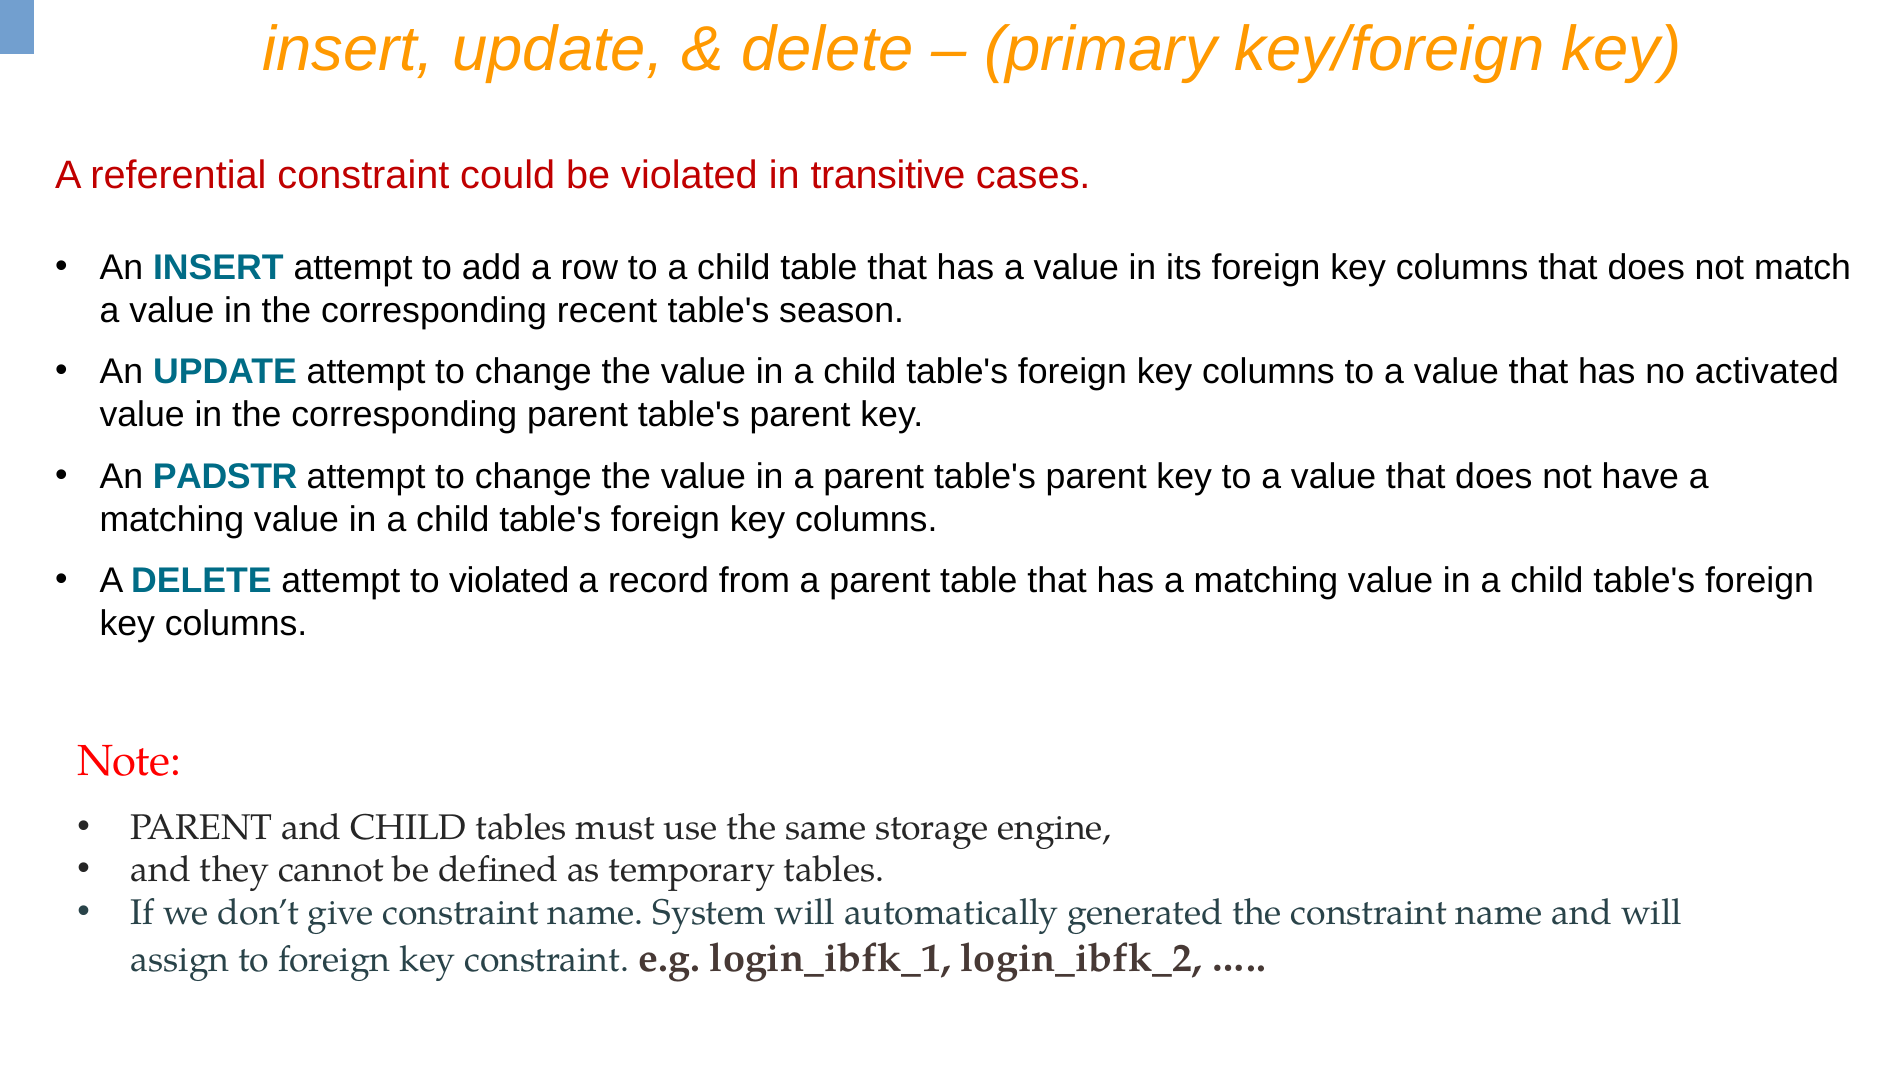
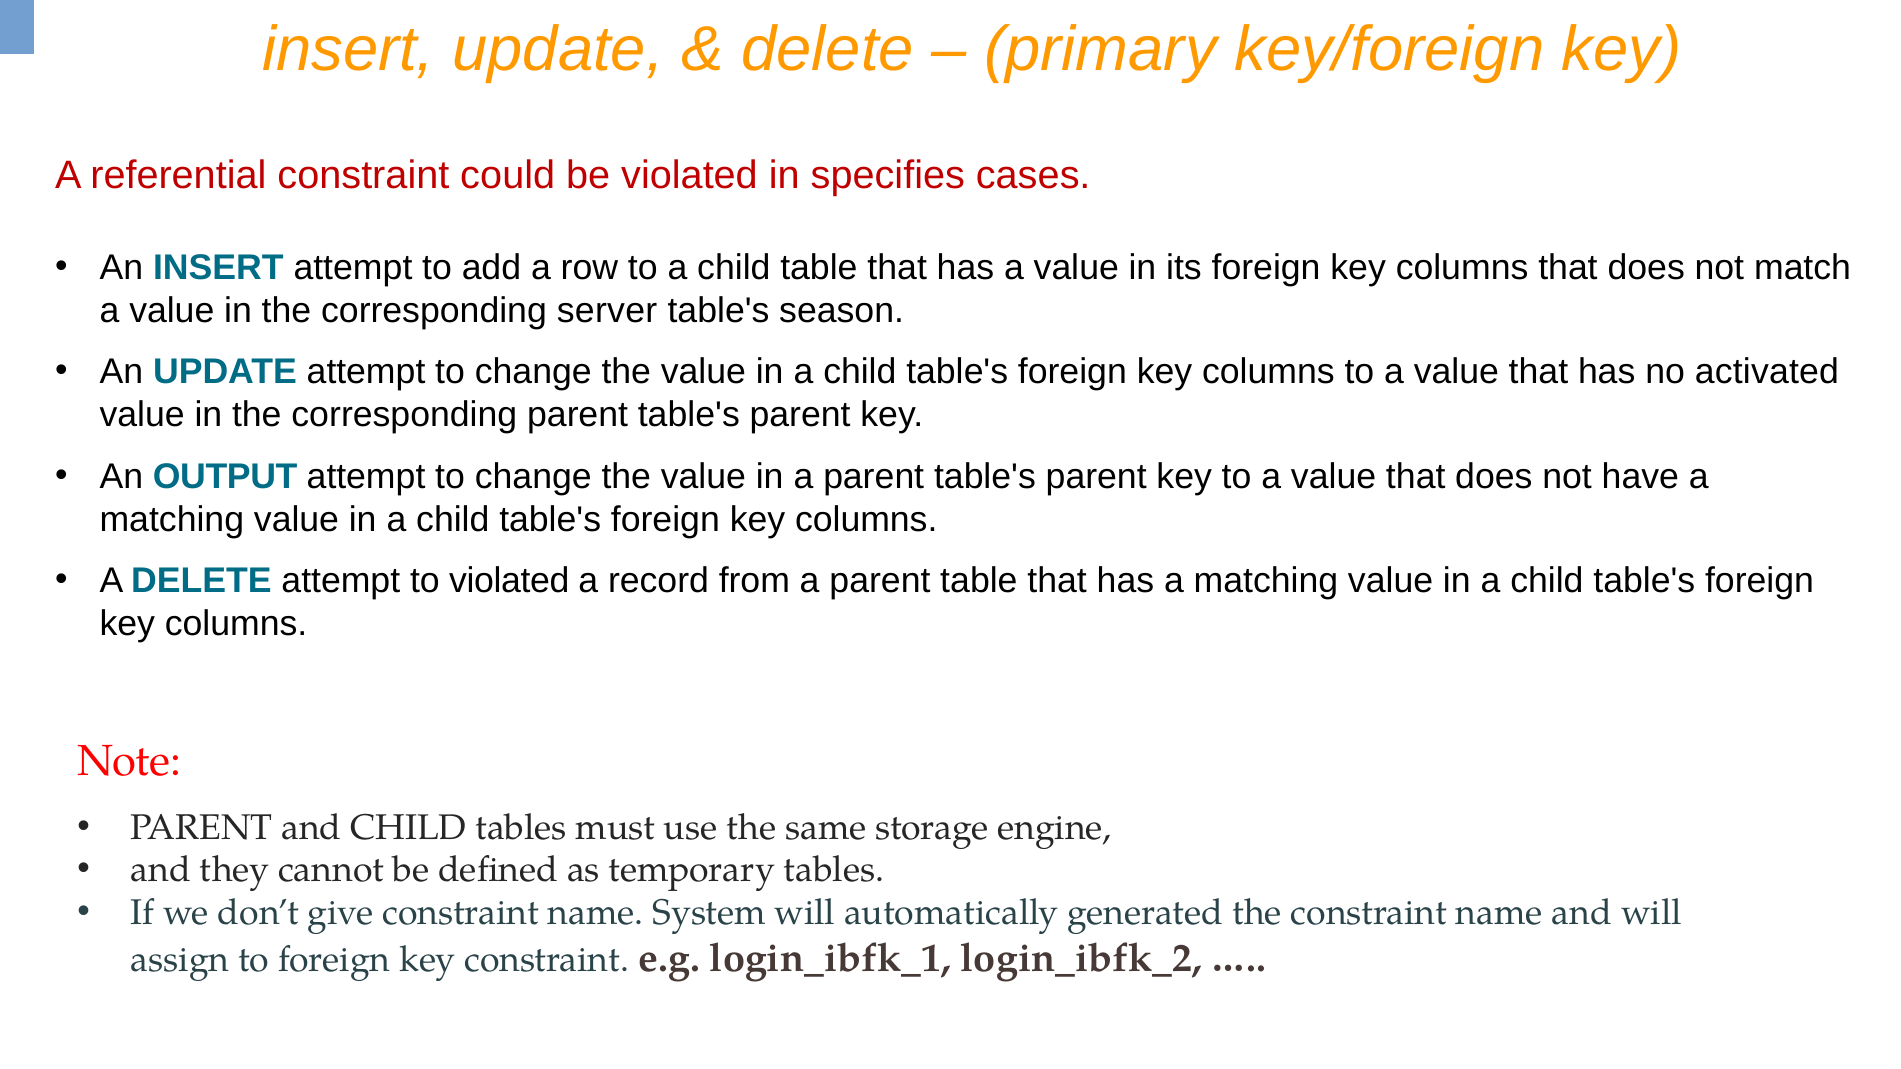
transitive: transitive -> specifies (888, 175)
recent: recent -> server (607, 310)
PADSTR: PADSTR -> OUTPUT (225, 477)
